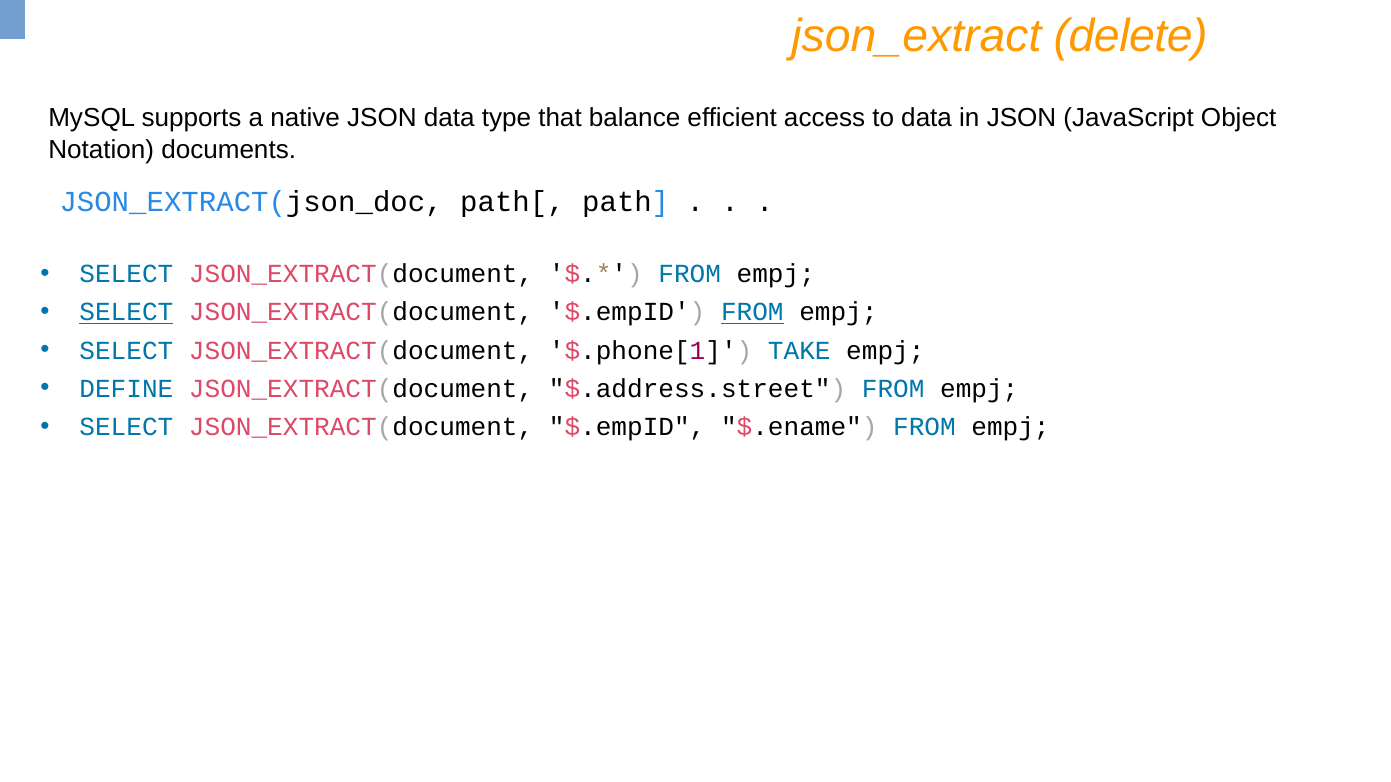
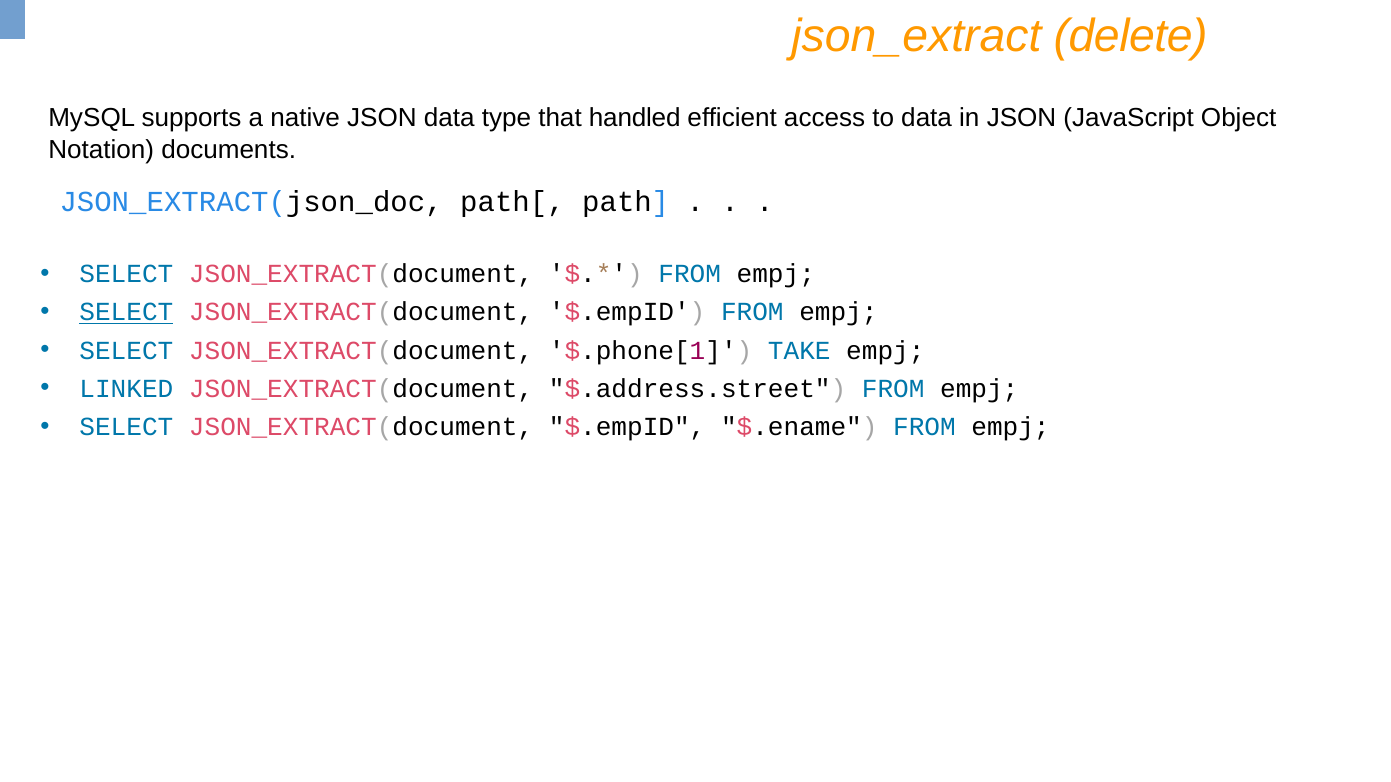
balance: balance -> handled (635, 118)
FROM underline: present -> none (752, 312)
DEFINE: DEFINE -> LINKED (126, 389)
